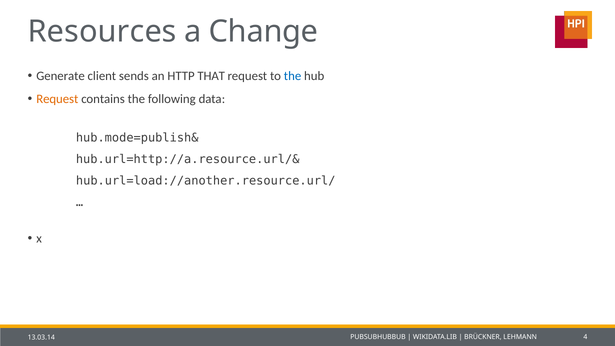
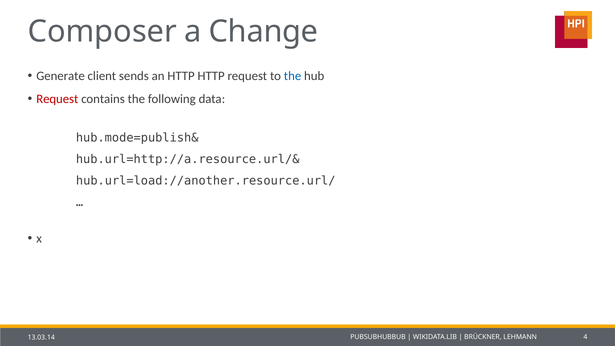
Resources: Resources -> Composer (102, 32)
HTTP THAT: THAT -> HTTP (211, 76)
Request colour: orange -> red (57, 99)
